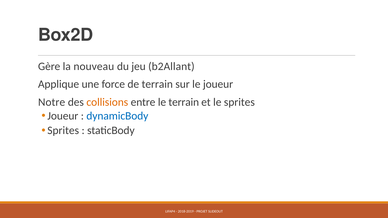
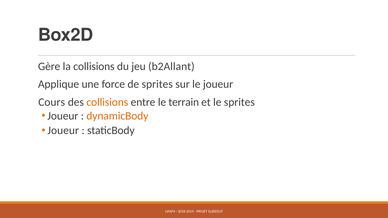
la nouveau: nouveau -> collisions (94, 66)
de terrain: terrain -> sprites (157, 84)
Notre: Notre -> Cours (52, 102)
dynamicBody colour: blue -> orange (117, 116)
Sprites: Sprites -> Joueur (63, 131)
